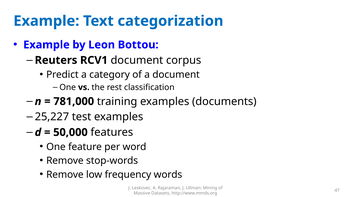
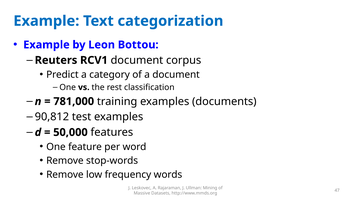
25,227: 25,227 -> 90,812 (52, 117)
